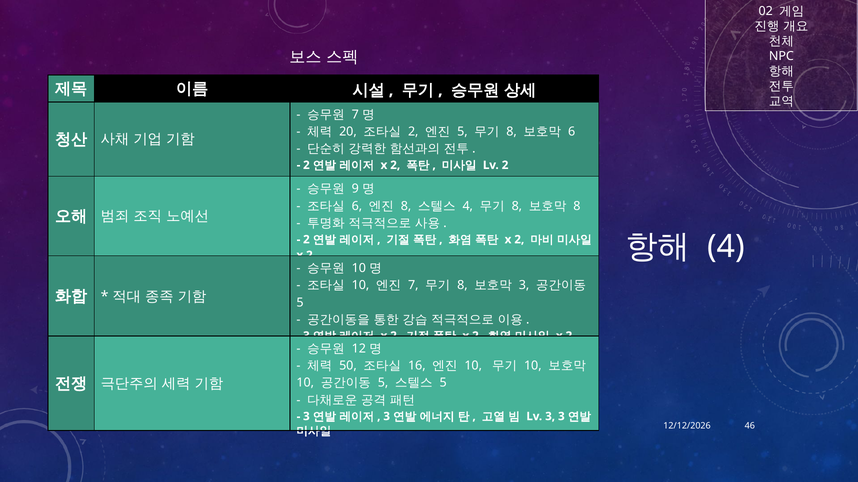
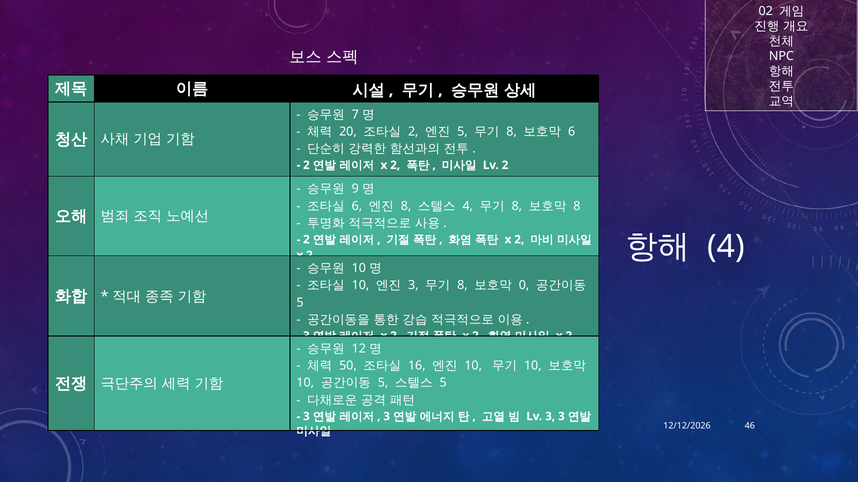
7: 7 -> 3 (413, 286)
3: 3 -> 0 (524, 286)
